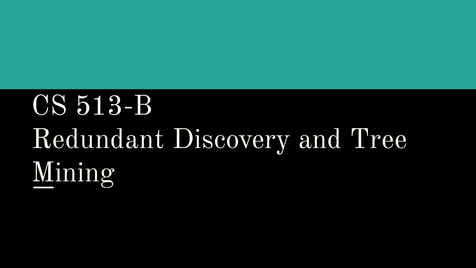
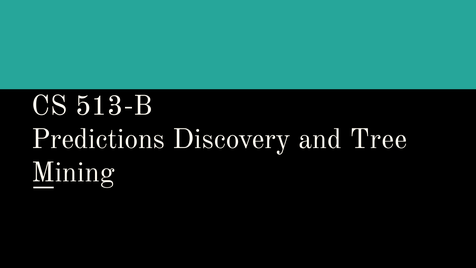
Redundant: Redundant -> Predictions (98, 139)
